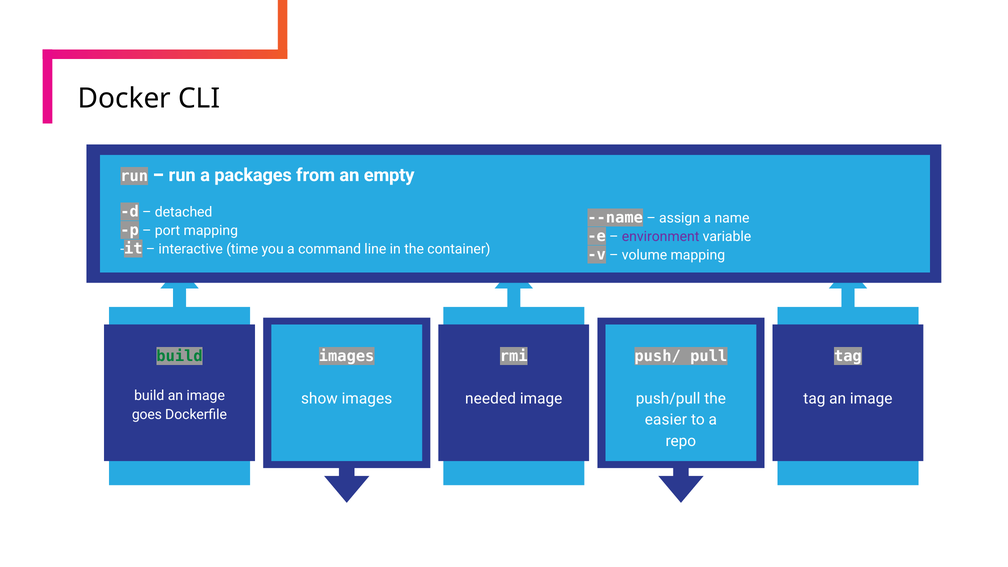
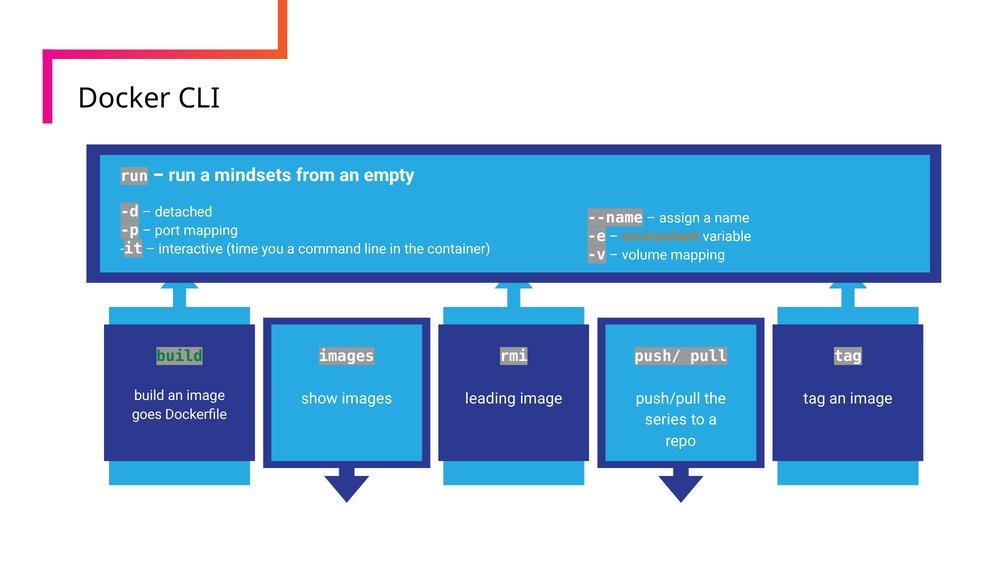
packages: packages -> mindsets (253, 175)
environment colour: purple -> orange (661, 237)
needed: needed -> leading (490, 399)
easier: easier -> series (666, 420)
